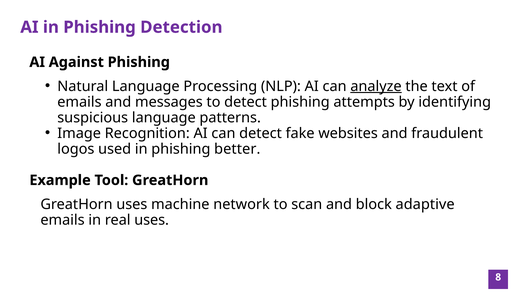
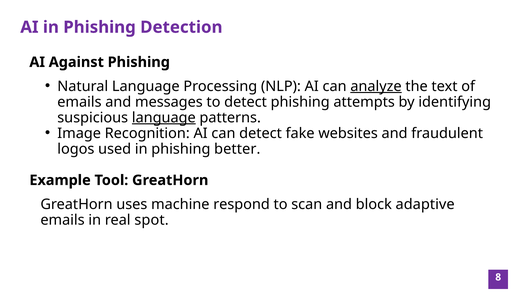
language underline: none -> present (164, 117)
network: network -> respond (242, 204)
real uses: uses -> spot (152, 220)
